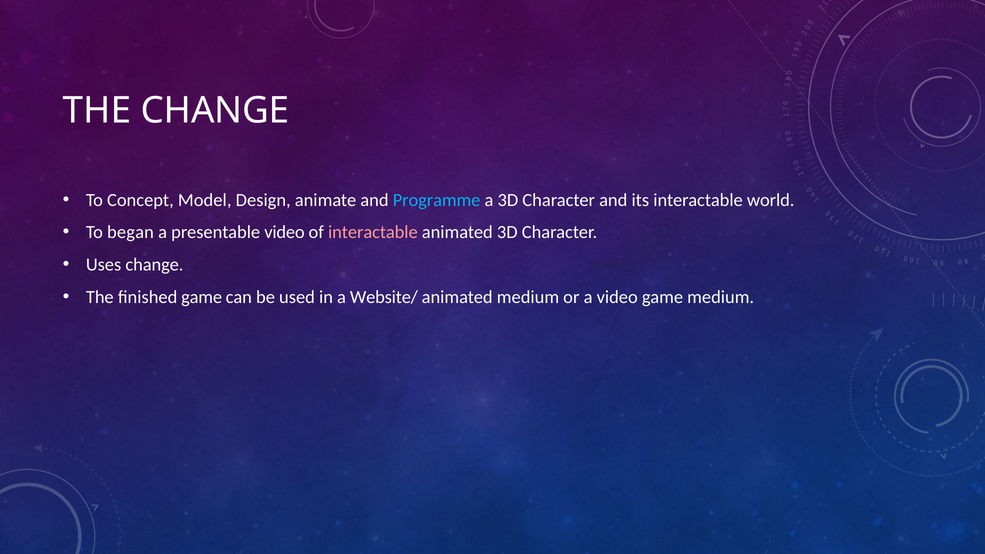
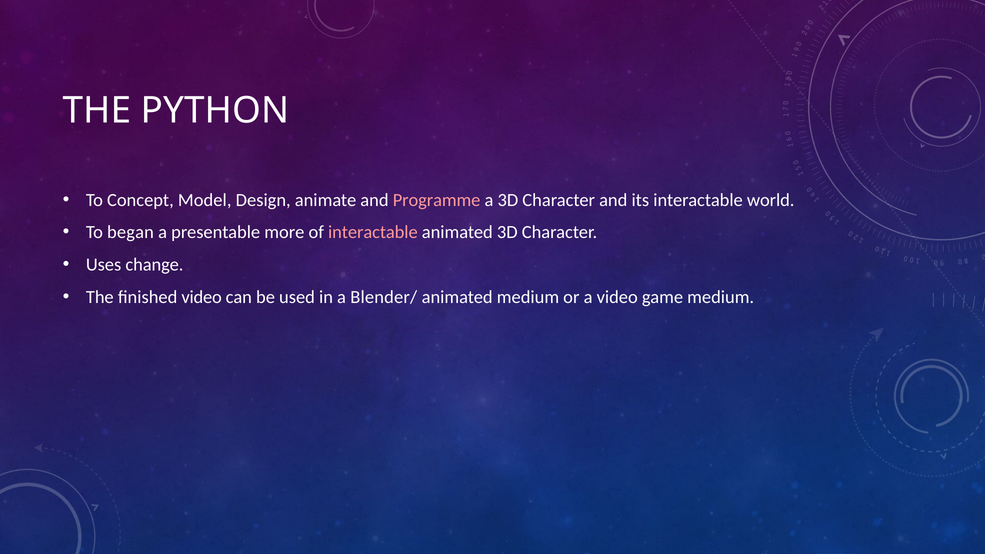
THE CHANGE: CHANGE -> PYTHON (215, 111)
Programme colour: light blue -> pink (437, 200)
presentable video: video -> more (284, 232)
finished game: game -> video (202, 297)
Website/: Website/ -> Blender/ (384, 297)
